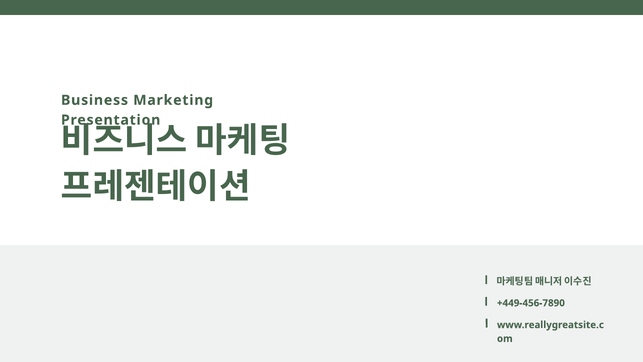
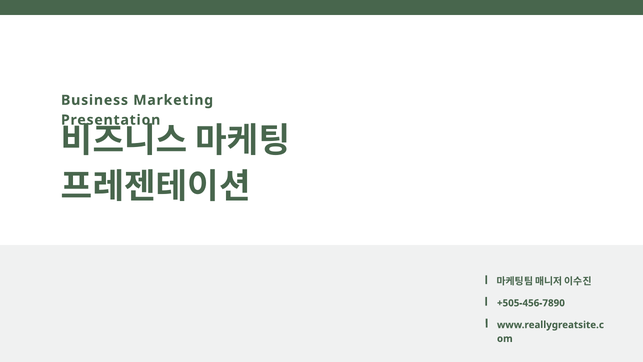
+449-456-7890: +449-456-7890 -> +505-456-7890 (531, 303)
